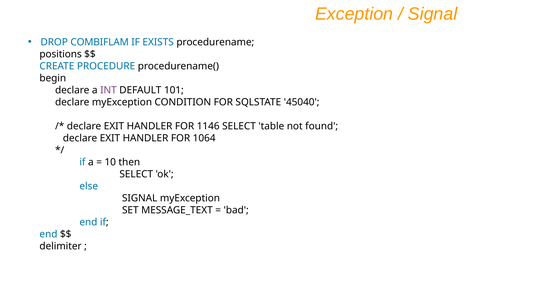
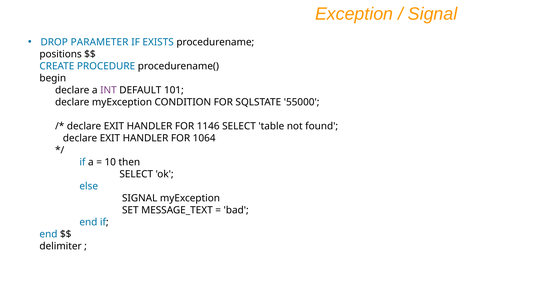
COMBIFLAM: COMBIFLAM -> PARAMETER (100, 42)
45040: 45040 -> 55000 (302, 102)
